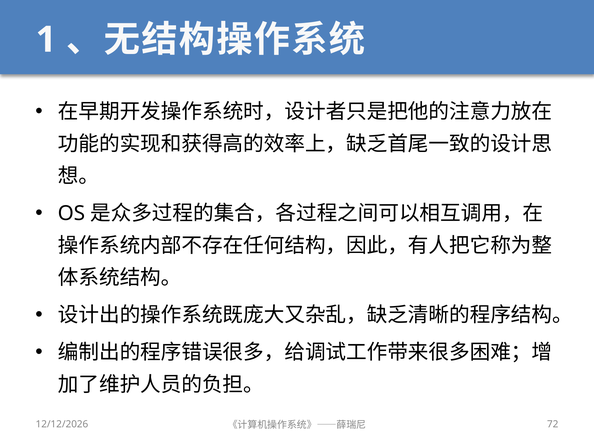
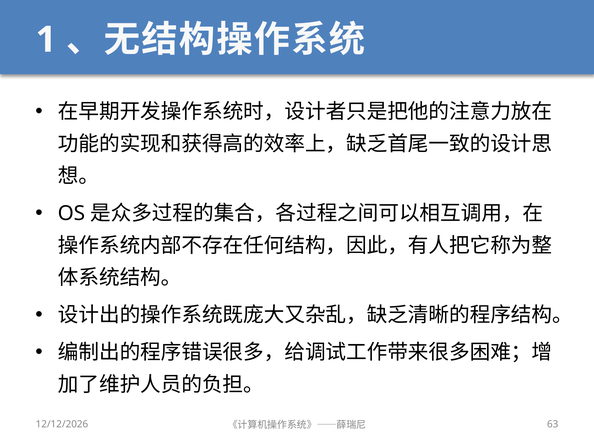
72: 72 -> 63 (553, 425)
